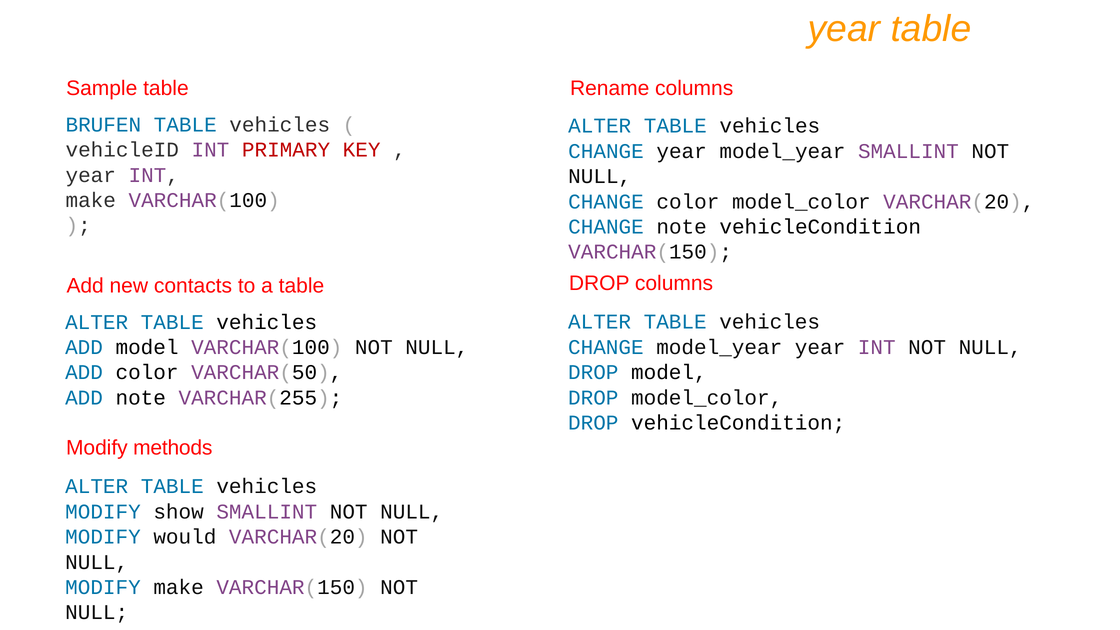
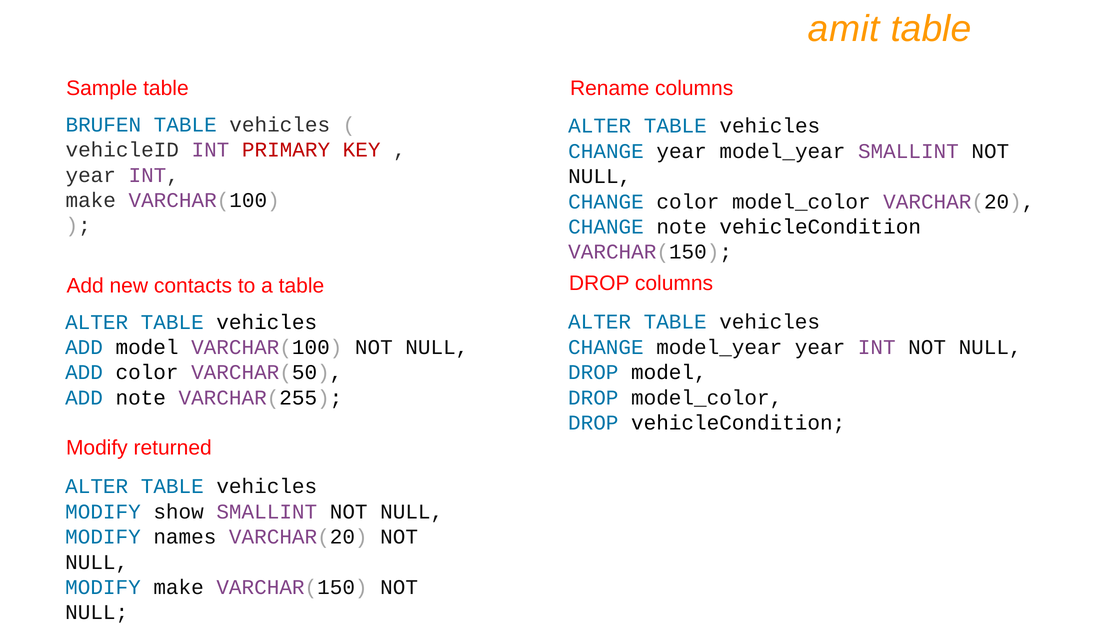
year: year -> amit (844, 29)
methods: methods -> returned (173, 448)
would: would -> names (185, 537)
